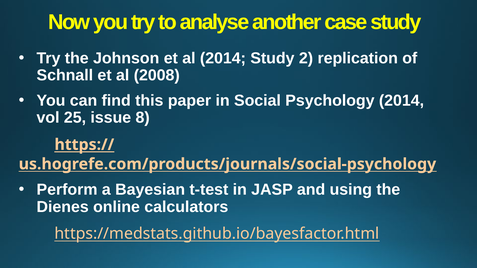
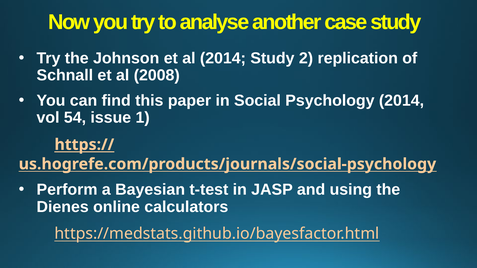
25: 25 -> 54 (75, 118)
8: 8 -> 1 (143, 118)
